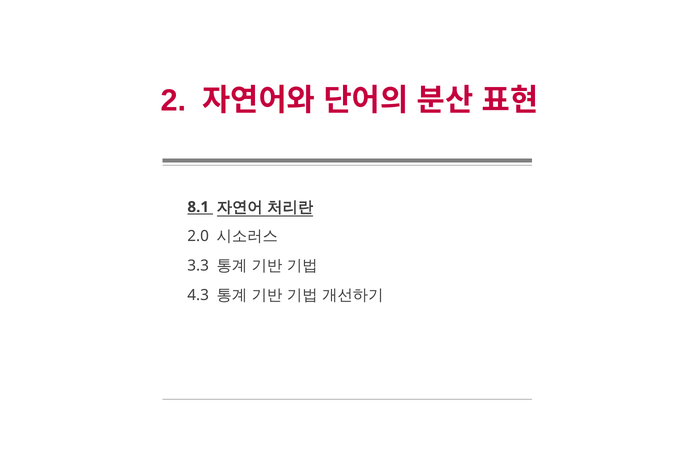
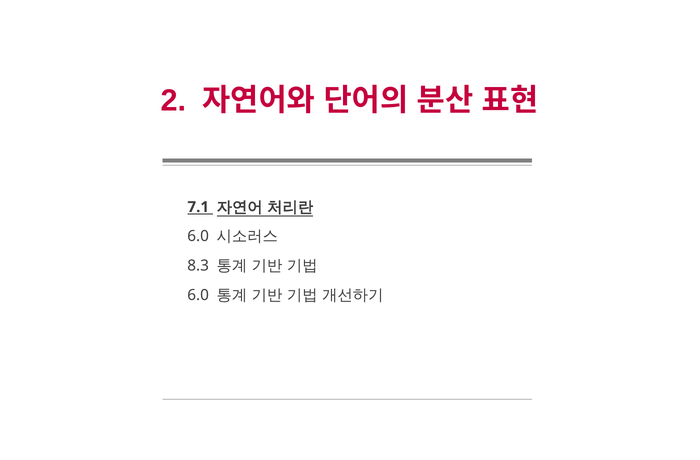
8.1: 8.1 -> 7.1 (198, 207)
2.0: 2.0 -> 6.0 (198, 236)
3.3: 3.3 -> 8.3 (198, 266)
4.3: 4.3 -> 6.0 (198, 295)
